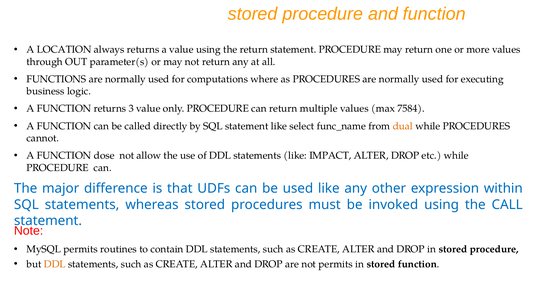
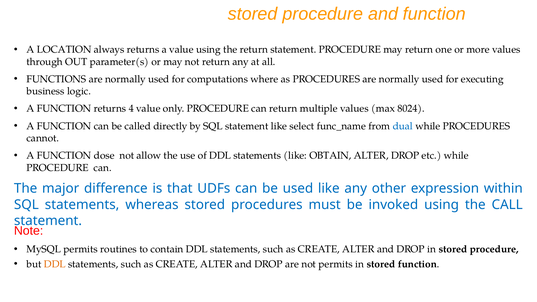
3: 3 -> 4 (131, 109)
7584: 7584 -> 8024 (411, 109)
dual colour: orange -> blue (403, 126)
IMPACT: IMPACT -> OBTAIN (330, 156)
